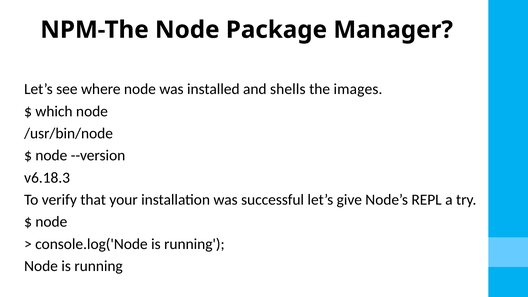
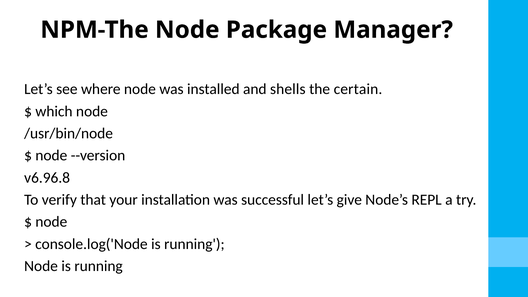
images: images -> certain (358, 89)
v6.18.3: v6.18.3 -> v6.96.8 (47, 178)
